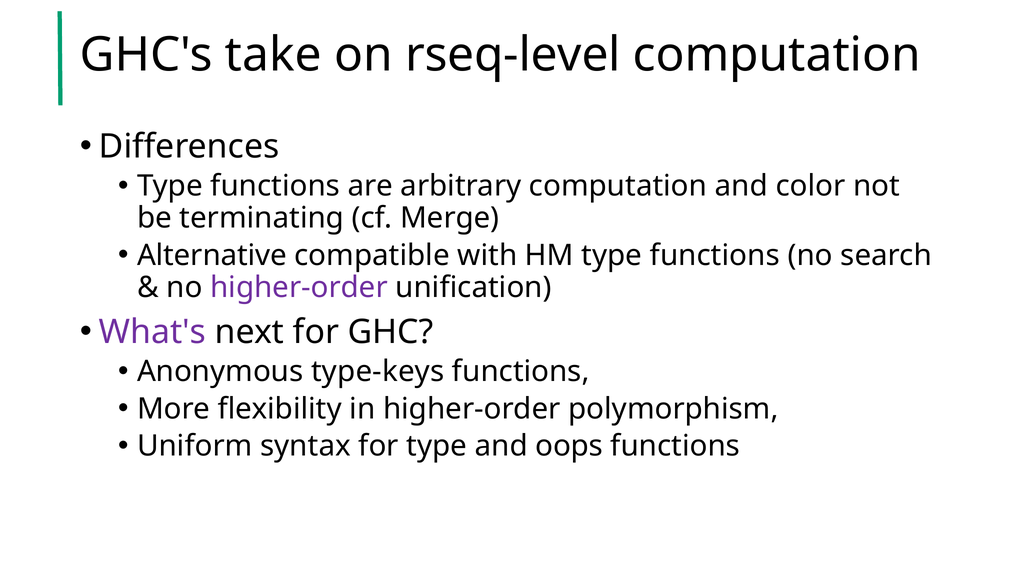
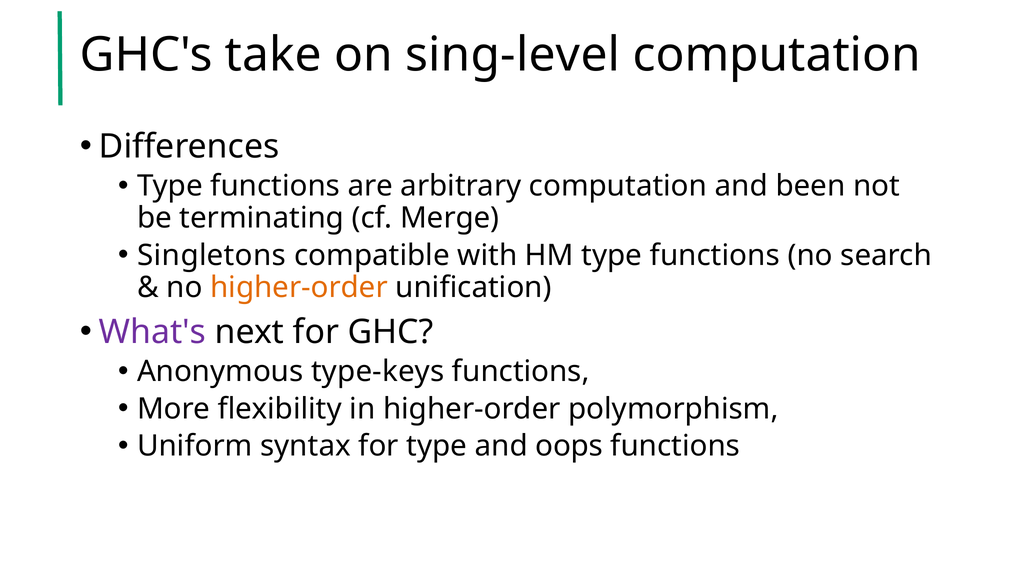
rseq-level: rseq-level -> sing-level (513, 55)
color: color -> been (810, 186)
Alternative: Alternative -> Singletons (212, 255)
higher-order colour: purple -> orange (299, 287)
